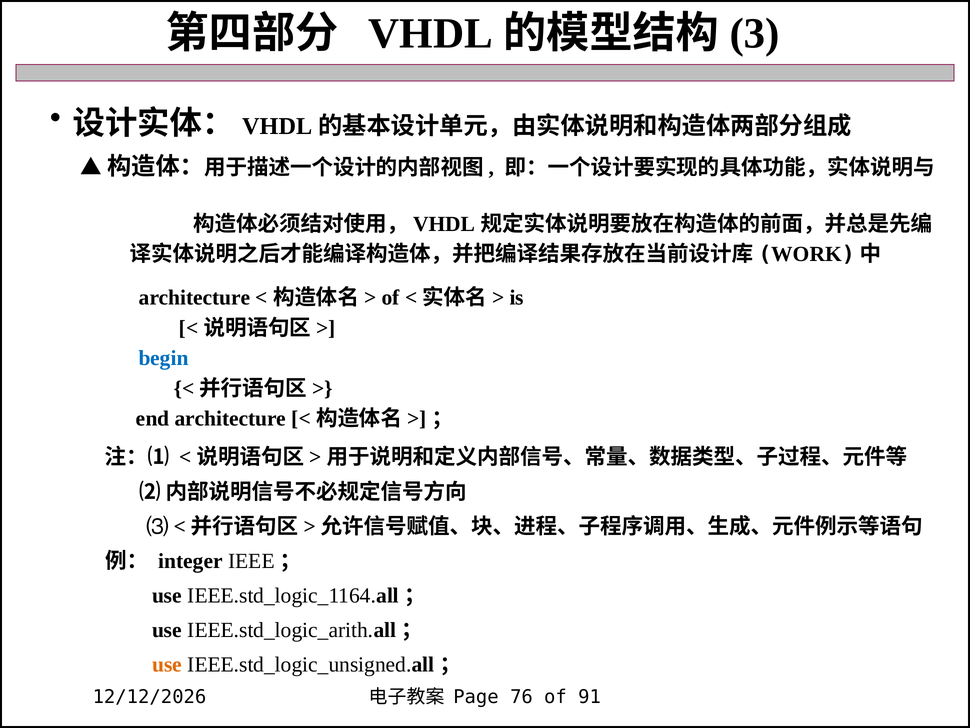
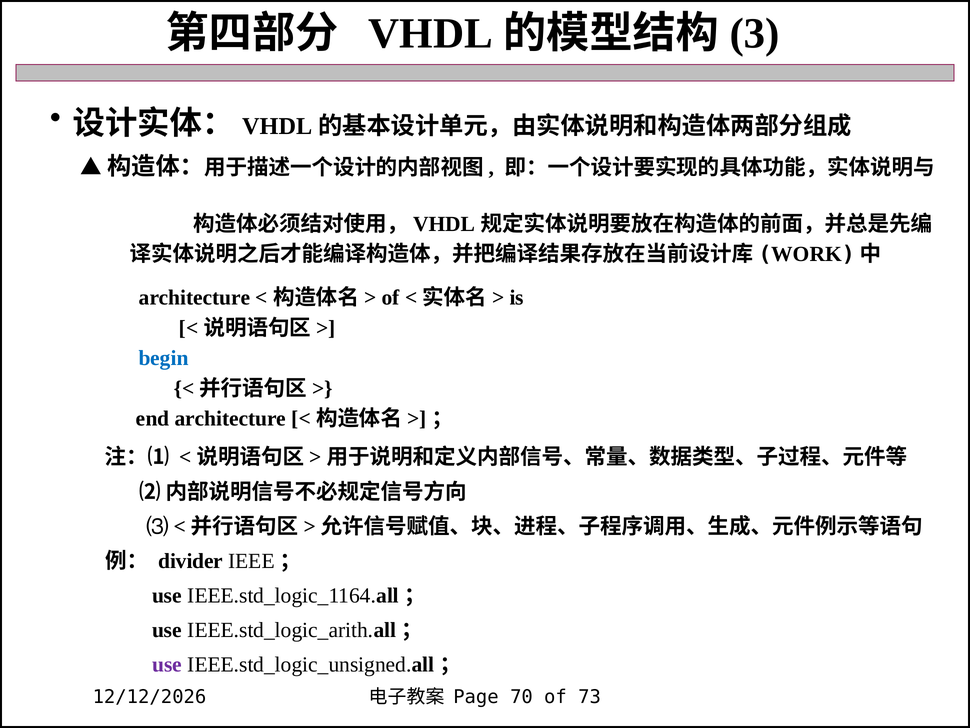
integer: integer -> divider (191, 561)
use colour: orange -> purple (167, 664)
76: 76 -> 70 (522, 696)
91: 91 -> 73 (590, 696)
